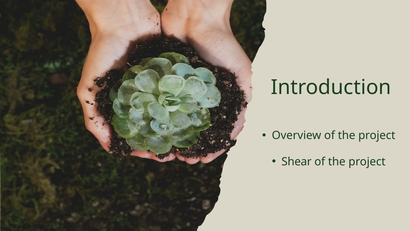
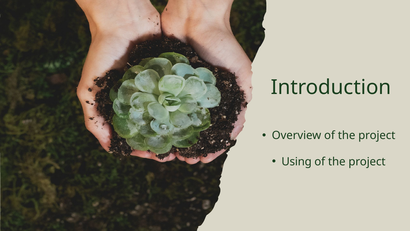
Shear: Shear -> Using (297, 161)
